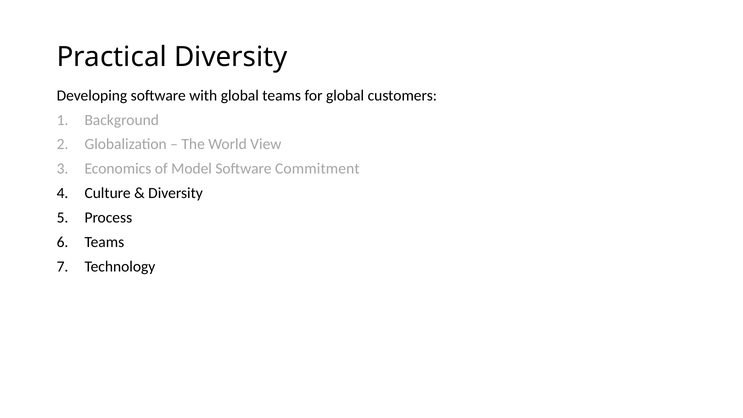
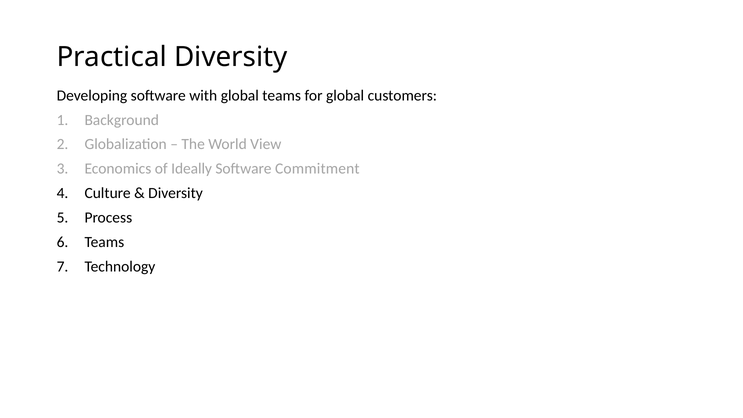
Model: Model -> Ideally (192, 169)
